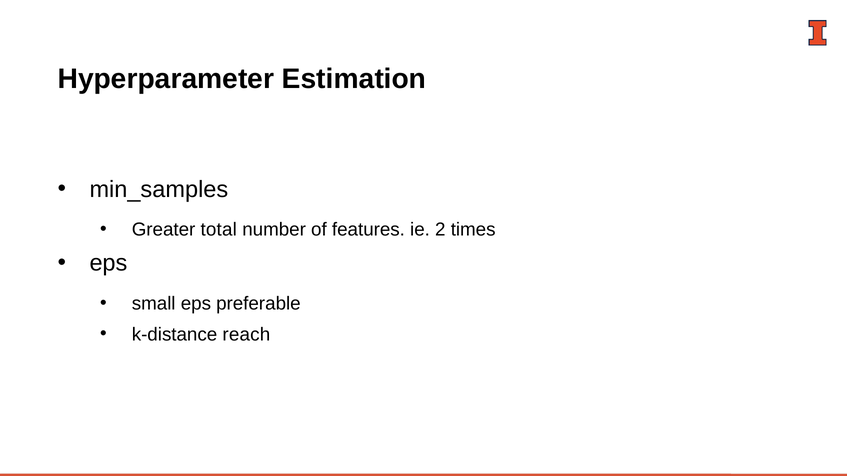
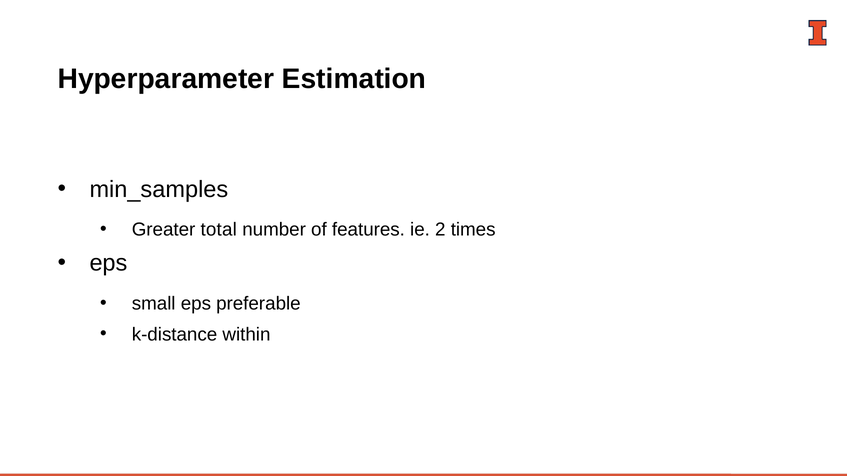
reach: reach -> within (246, 335)
